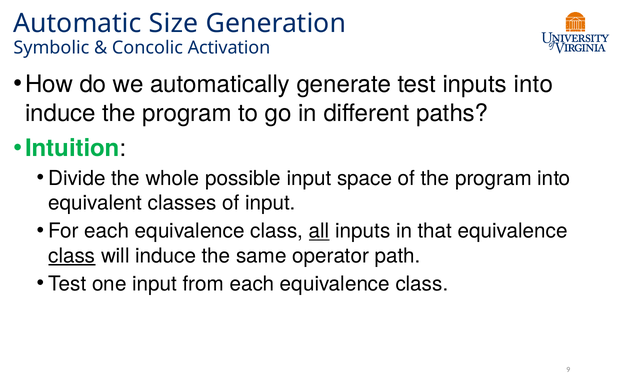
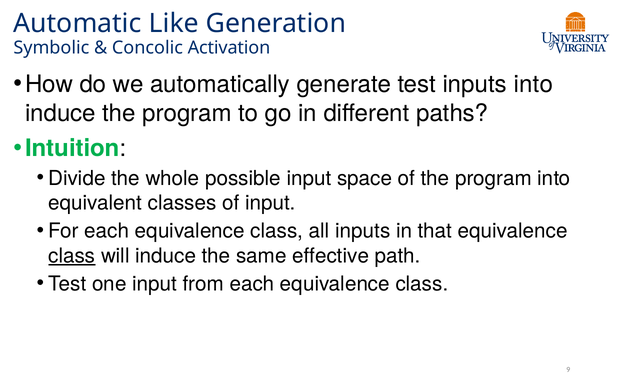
Size: Size -> Like (174, 23)
all underline: present -> none (319, 231)
operator: operator -> effective (331, 256)
